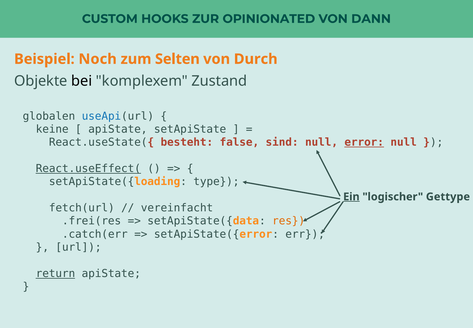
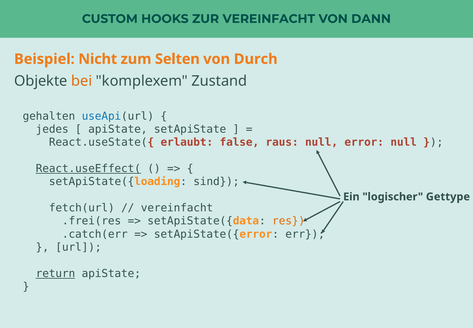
ZUR OPINIONATED: OPINIONATED -> VEREINFACHT (269, 19)
Noch: Noch -> Nicht (98, 59)
bei colour: black -> orange (82, 81)
globalen: globalen -> gehalten (49, 116)
keine: keine -> jedes (52, 129)
besteht: besteht -> erlaubt (187, 142)
sind: sind -> raus (282, 142)
error underline: present -> none (364, 142)
type: type -> sind (216, 181)
Ein underline: present -> none (351, 196)
